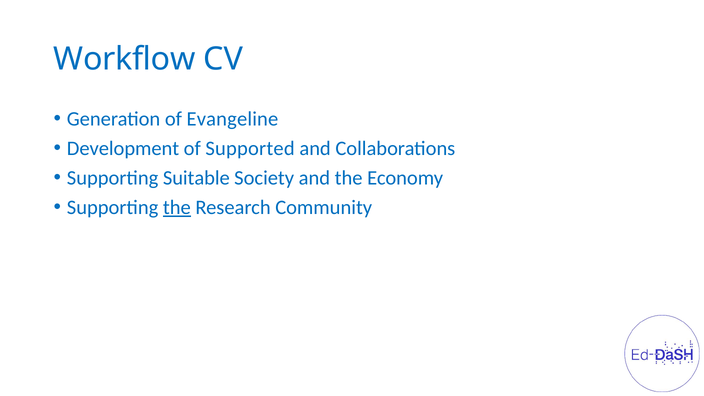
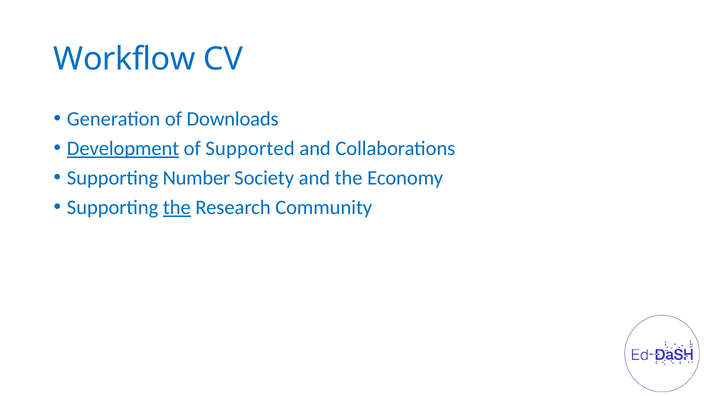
Evangeline: Evangeline -> Downloads (233, 119)
Development underline: none -> present (123, 148)
Suitable: Suitable -> Number (196, 178)
